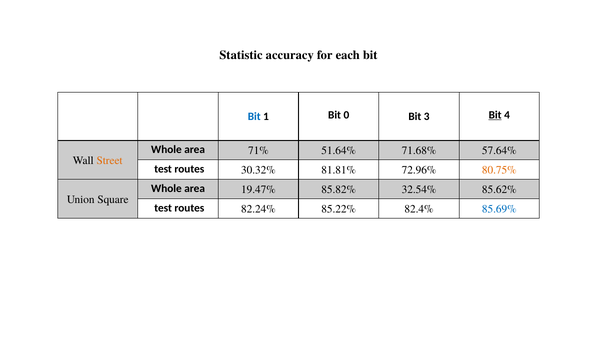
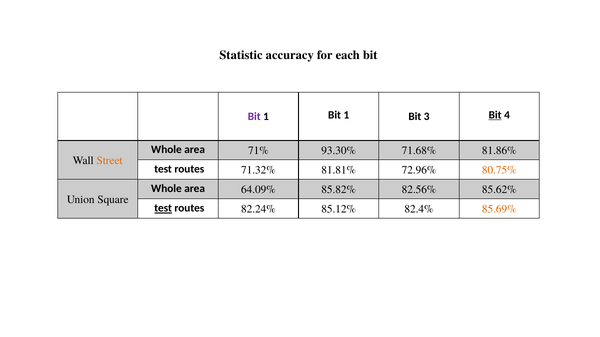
Bit colour: blue -> purple (254, 117)
1 Bit 0: 0 -> 1 (346, 115)
51.64%: 51.64% -> 93.30% (339, 151)
57.64%: 57.64% -> 81.86% (499, 151)
30.32%: 30.32% -> 71.32% (258, 171)
19.47%: 19.47% -> 64.09% (258, 190)
32.54%: 32.54% -> 82.56% (419, 190)
test underline: none -> present (163, 208)
85.22%: 85.22% -> 85.12% (339, 210)
85.69% colour: blue -> orange (499, 210)
